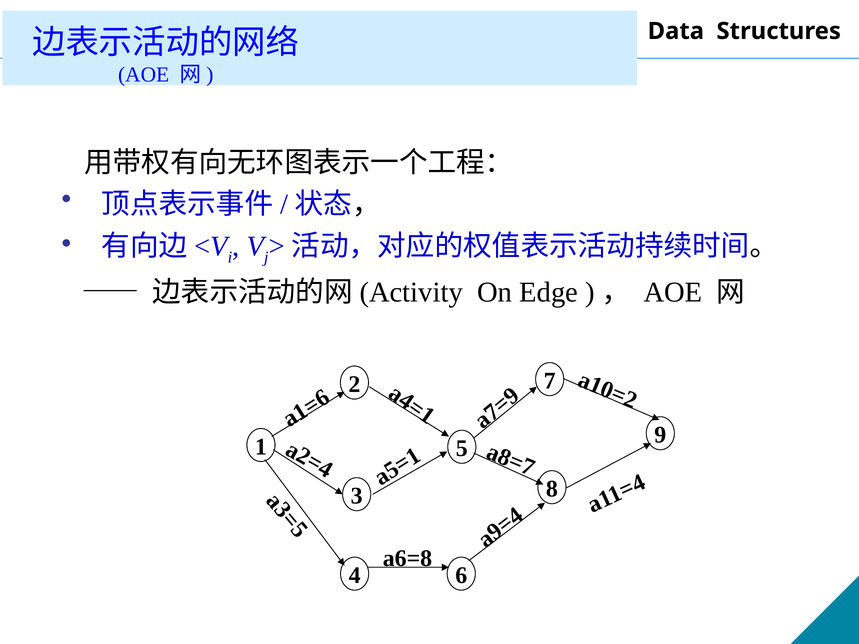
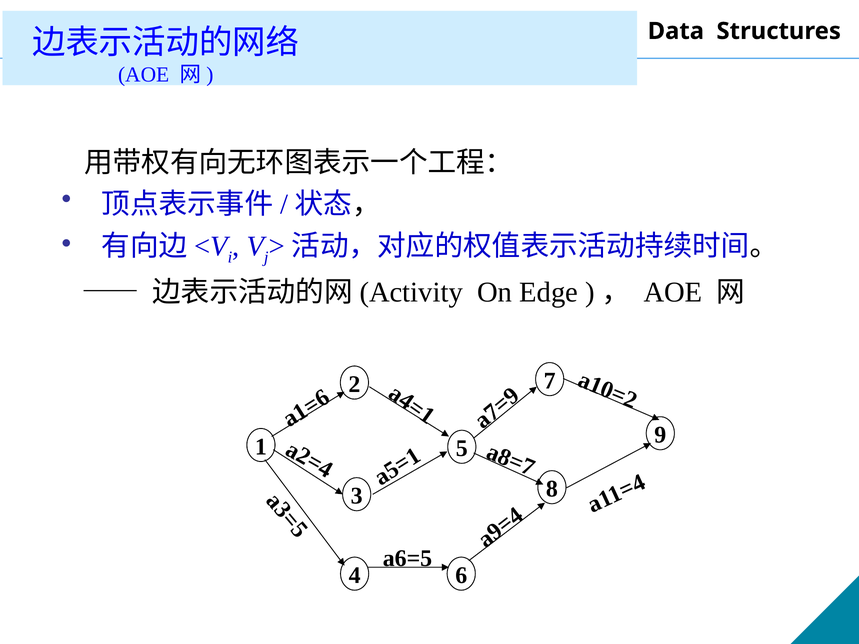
a6=8: a6=8 -> a6=5 (407, 559)
